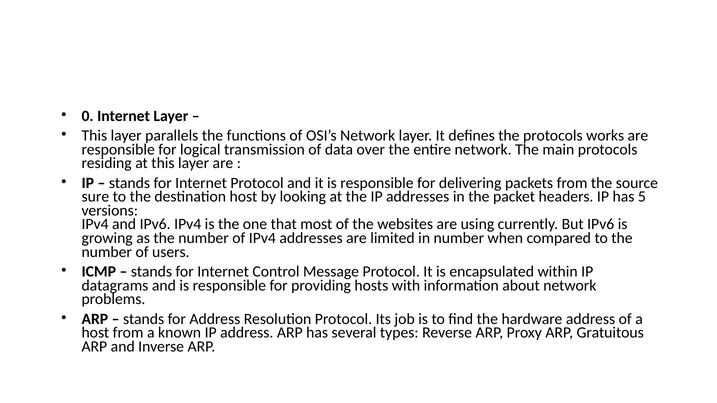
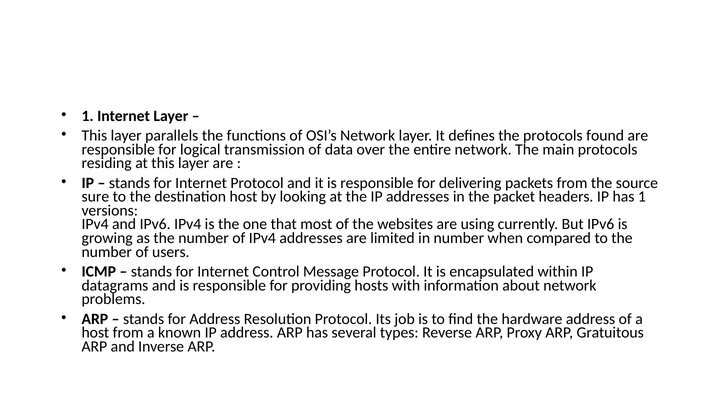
0: 0 -> 1 (88, 116)
works: works -> found (605, 136)
has 5: 5 -> 1 (642, 197)
